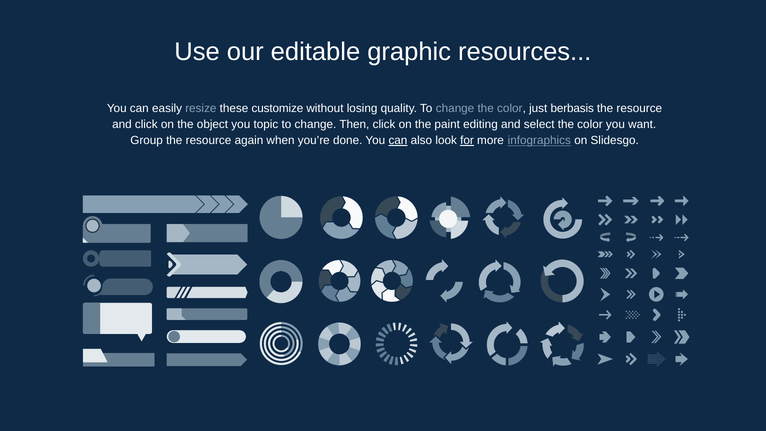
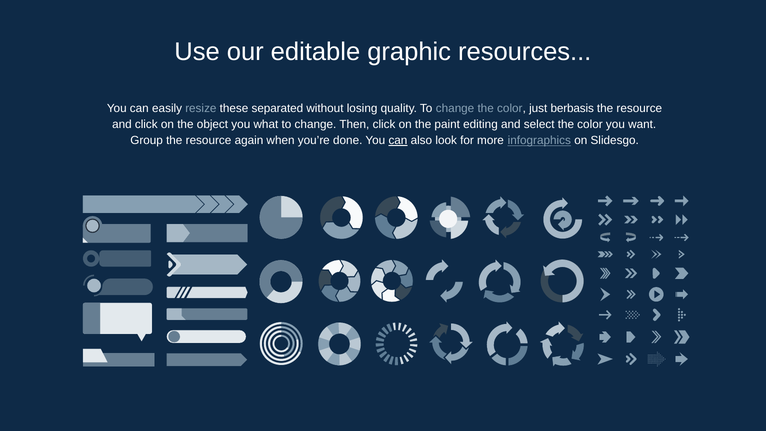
customize: customize -> separated (277, 108)
topic: topic -> what (266, 124)
for underline: present -> none (467, 141)
